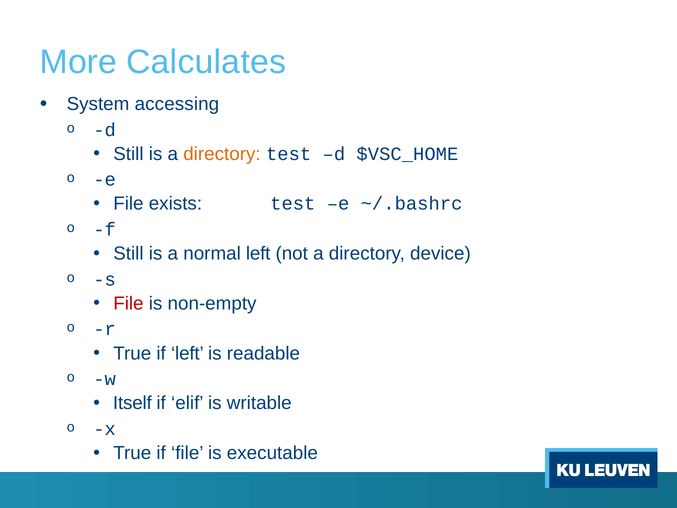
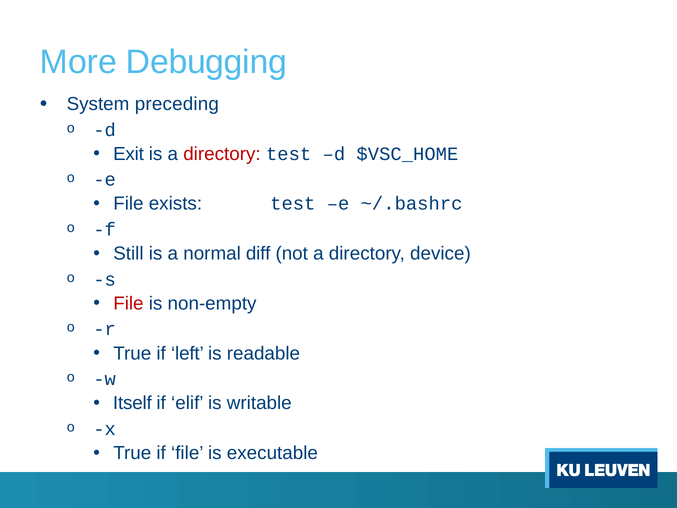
Calculates: Calculates -> Debugging (206, 62)
accessing: accessing -> preceding (177, 104)
Still: Still -> Exit (129, 154)
directory colour: orange -> red (222, 154)
normal left: left -> diff (258, 254)
